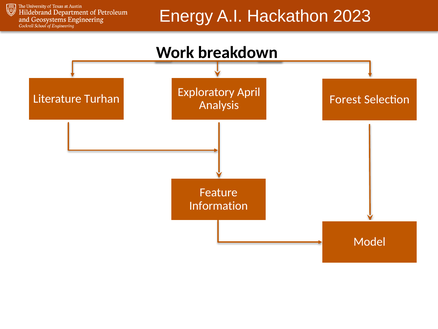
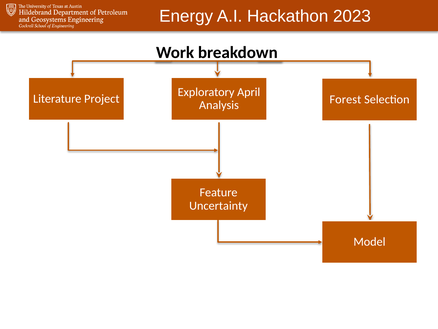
Turhan: Turhan -> Project (102, 99)
Information: Information -> Uncertainty (218, 205)
